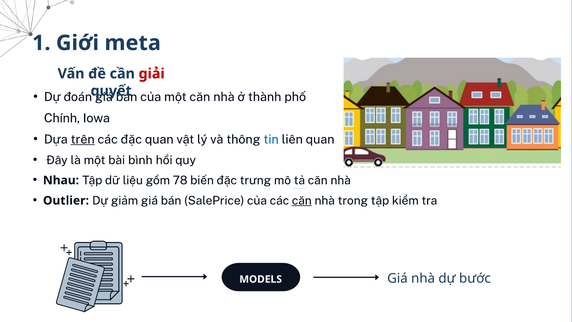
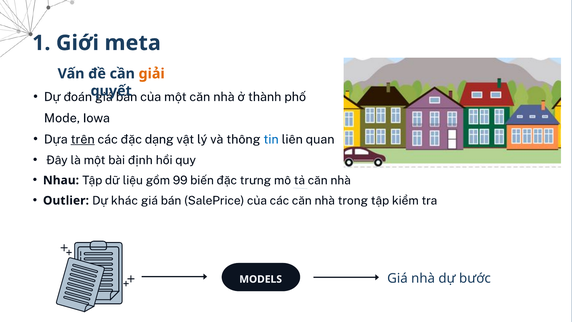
giải colour: red -> orange (152, 74)
Chính: Chính -> Mode (62, 118)
đặc quan: quan -> dạng (159, 139)
bình: bình -> định (140, 160)
78: 78 -> 99 (180, 180)
giảm: giảm -> khác (124, 200)
căn underline: present -> none (302, 200)
